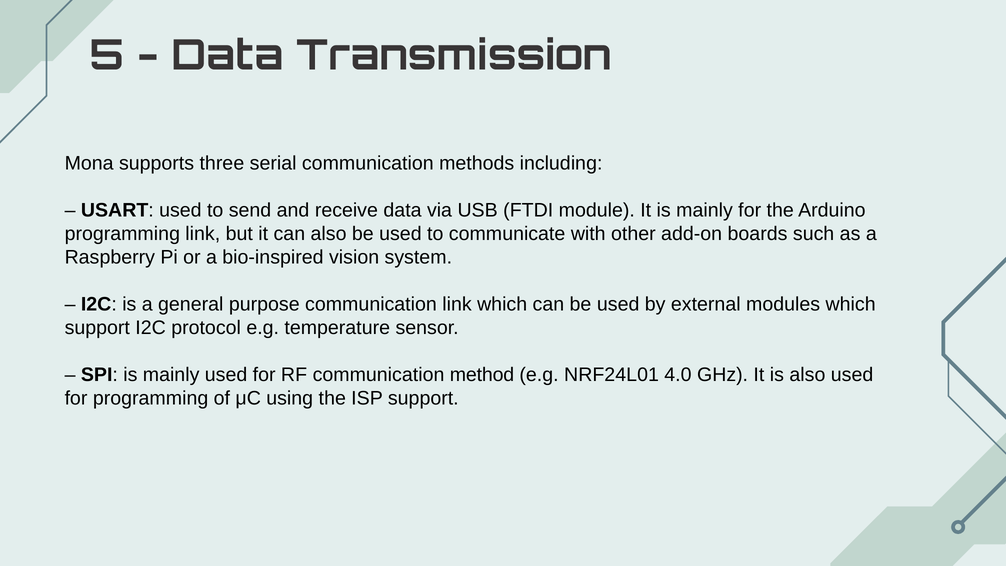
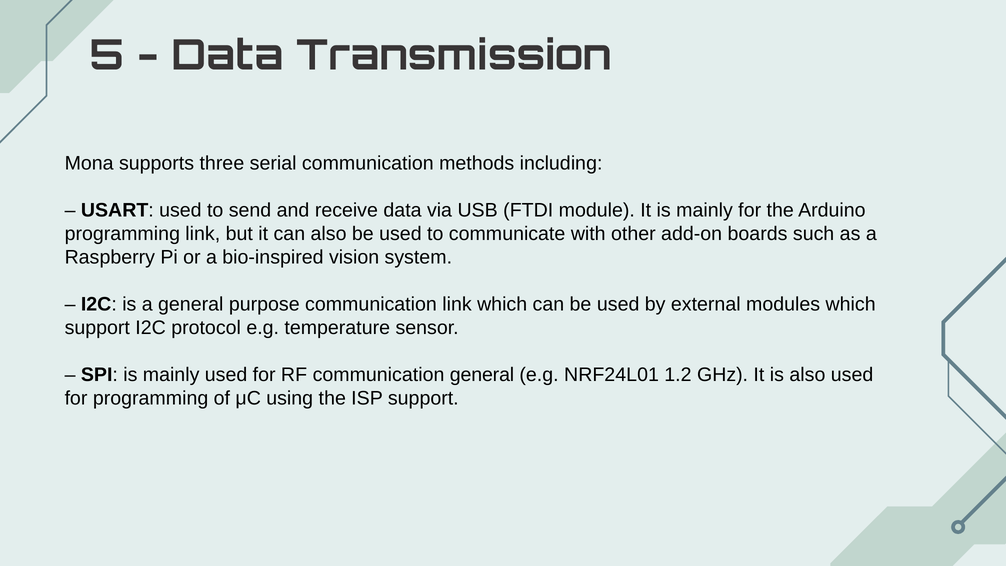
communication method: method -> general (482, 375)
4.0: 4.0 -> 1.2 (678, 375)
